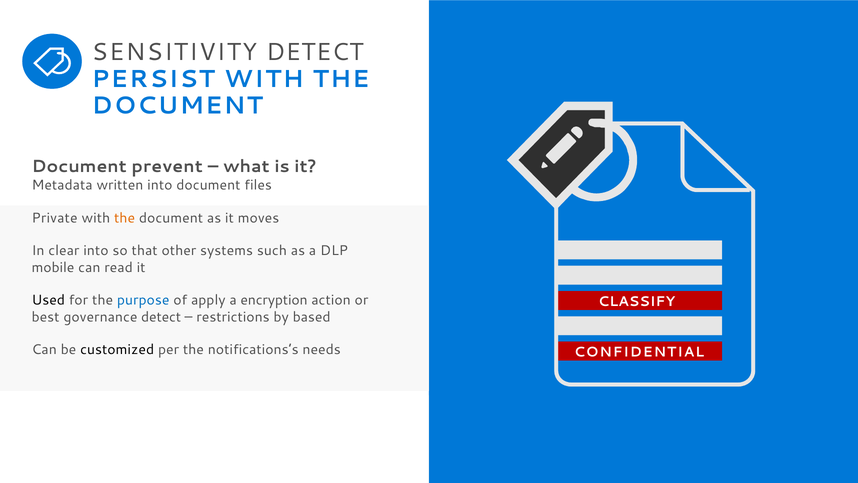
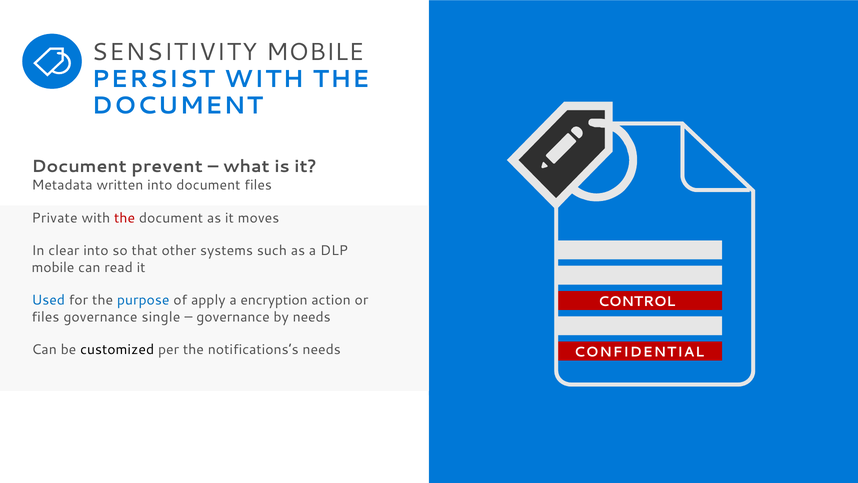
SENSITIVITY DETECT: DETECT -> MOBILE (315, 52)
the colour: orange -> red (125, 218)
Used colour: black -> blue (48, 300)
CLASSIFY: CLASSIFY -> CONTROL (637, 301)
best: best -> files (45, 317)
governance detect: detect -> single (161, 317)
restrictions: restrictions -> governance (233, 317)
by based: based -> needs (312, 317)
